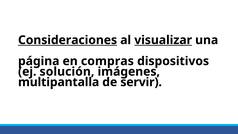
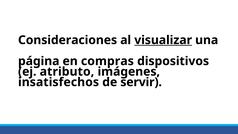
Consideraciones underline: present -> none (68, 40)
solución: solución -> atributo (67, 72)
multipantalla: multipantalla -> insatisfechos (59, 82)
